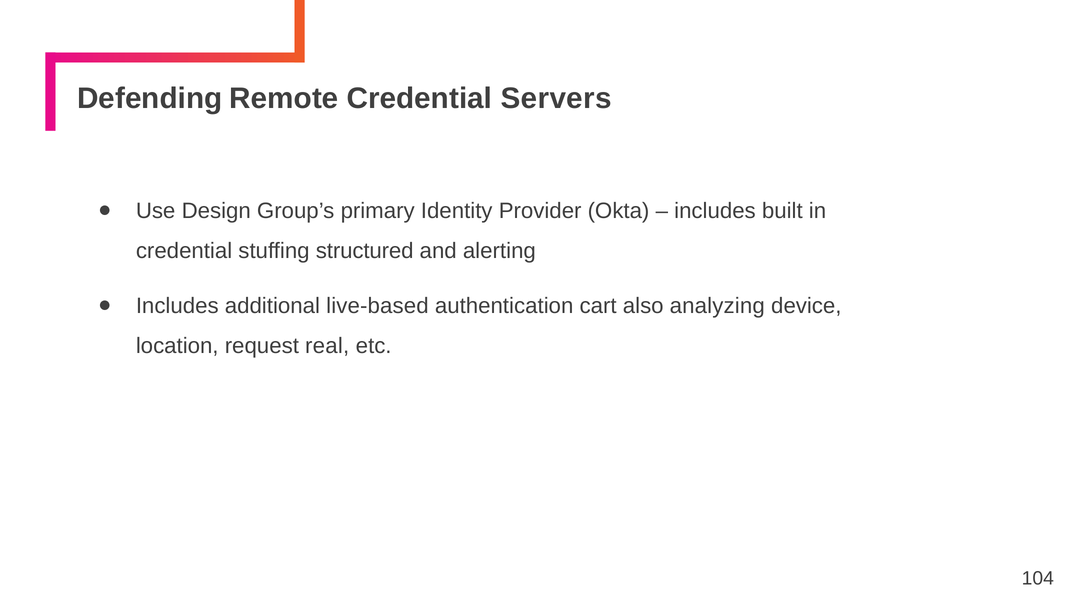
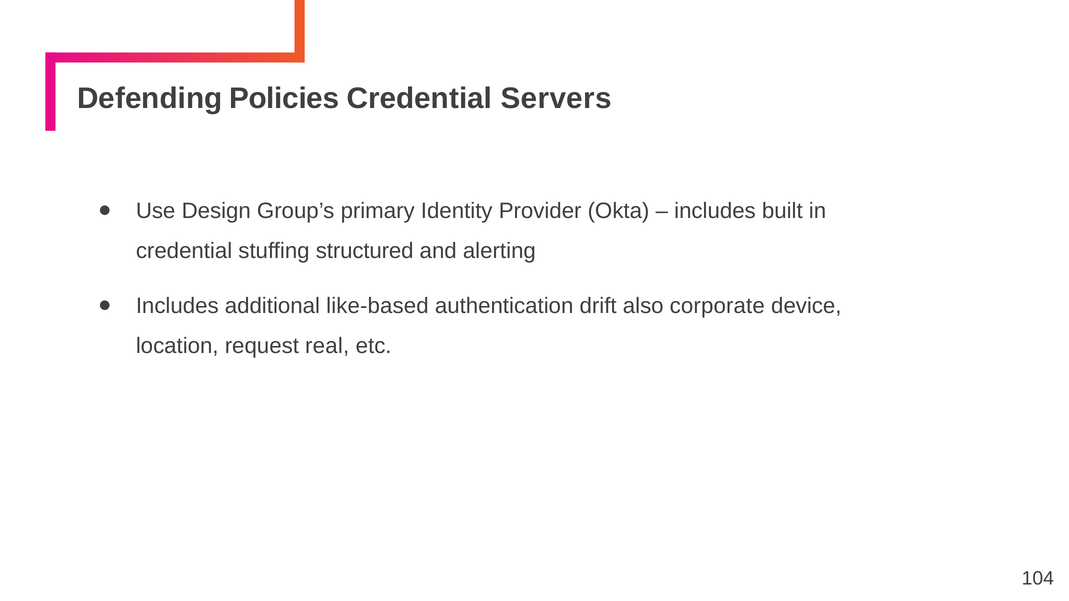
Remote: Remote -> Policies (284, 99)
live-based: live-based -> like-based (377, 306)
cart: cart -> drift (598, 306)
analyzing: analyzing -> corporate (717, 306)
